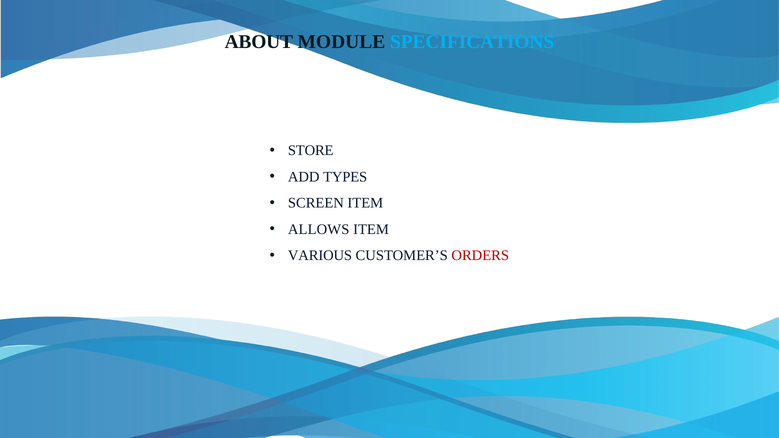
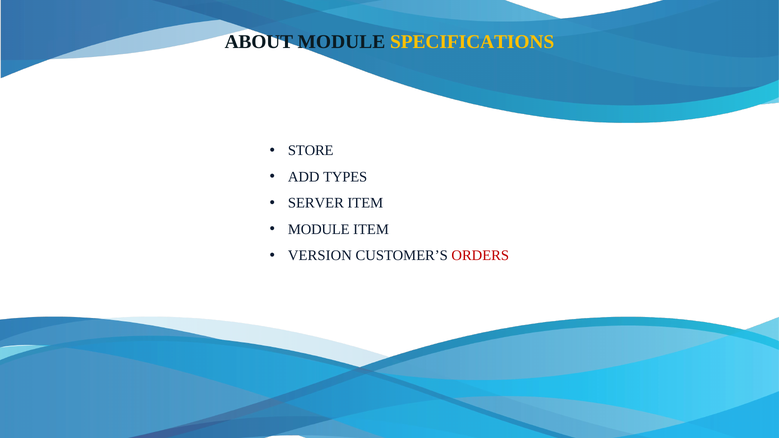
SPECIFICATIONS colour: light blue -> yellow (472, 42)
SCREEN: SCREEN -> SERVER (316, 203)
ALLOWS: ALLOWS -> MODULE (319, 229)
VARIOUS: VARIOUS -> VERSION (320, 256)
